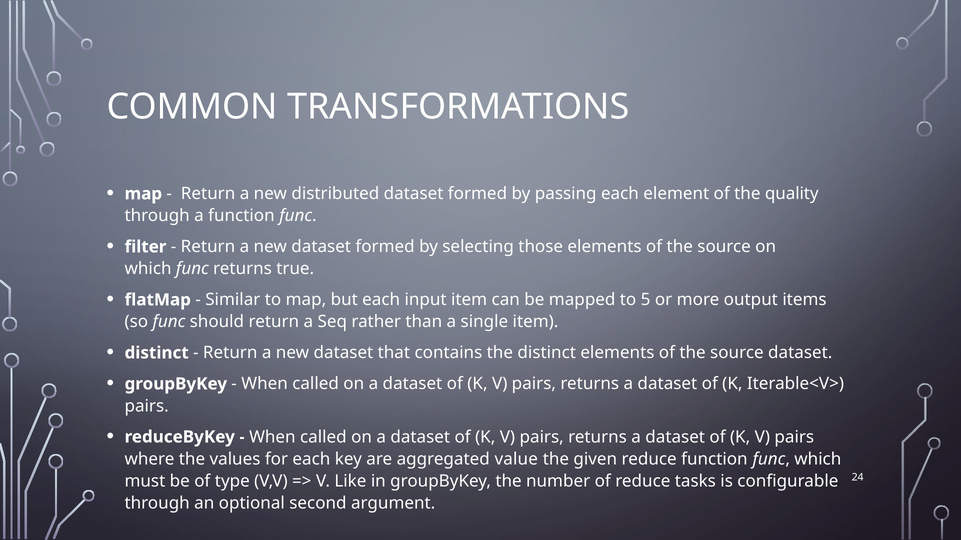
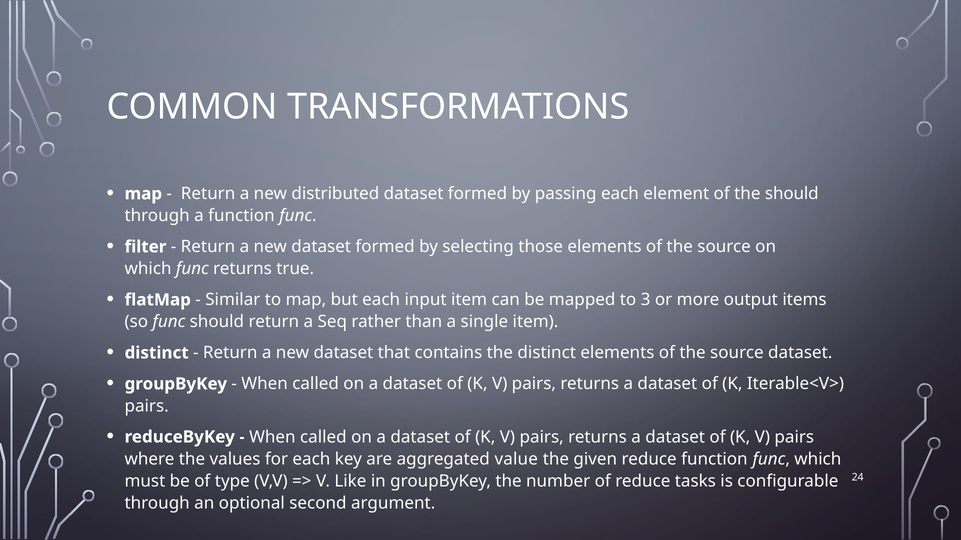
the quality: quality -> should (792, 194)
5: 5 -> 3 (646, 300)
